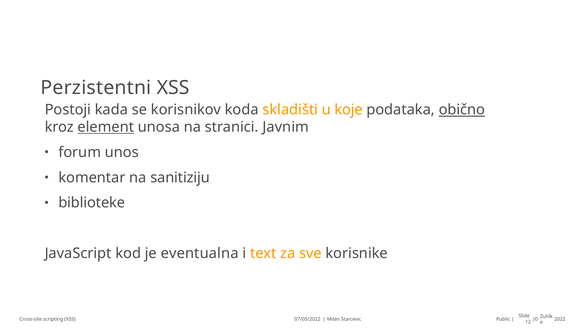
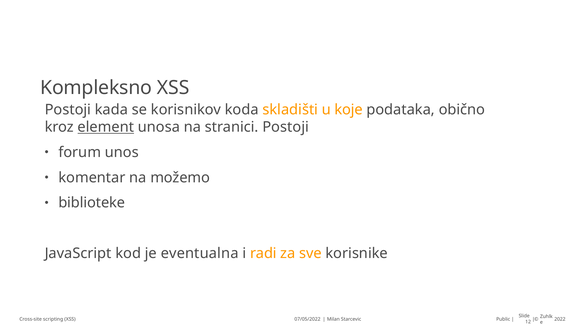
Perzistentni: Perzistentni -> Kompleksno (96, 88)
obično underline: present -> none (462, 110)
stranici Javnim: Javnim -> Postoji (286, 127)
sanitiziju: sanitiziju -> možemo (180, 178)
text: text -> radi (263, 253)
